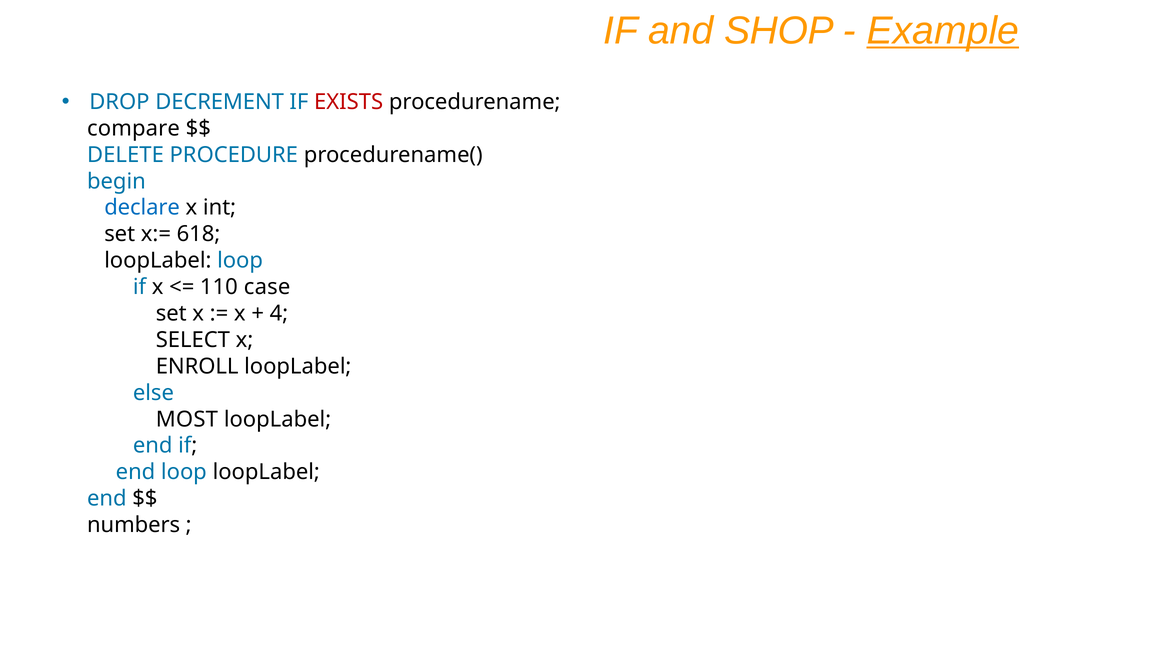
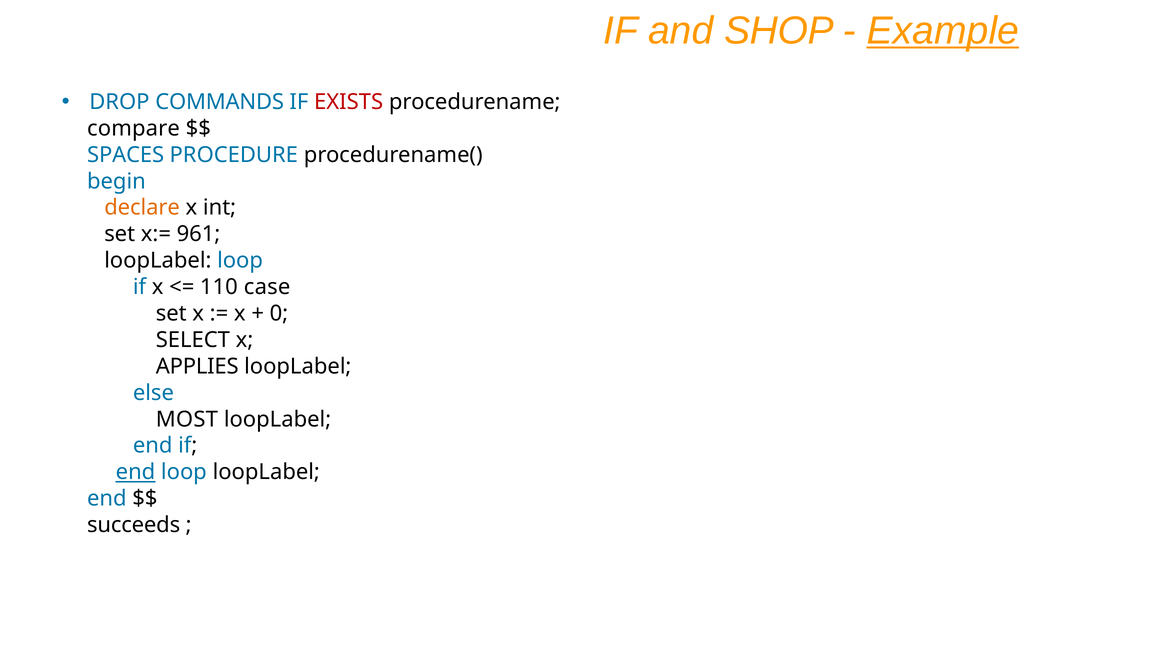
DECREMENT: DECREMENT -> COMMANDS (220, 102)
DELETE: DELETE -> SPACES (126, 155)
declare colour: blue -> orange (142, 208)
618: 618 -> 961 (198, 234)
4: 4 -> 0 (279, 313)
ENROLL: ENROLL -> APPLIES (197, 366)
end underline: none -> present (136, 472)
numbers: numbers -> succeeds (134, 525)
